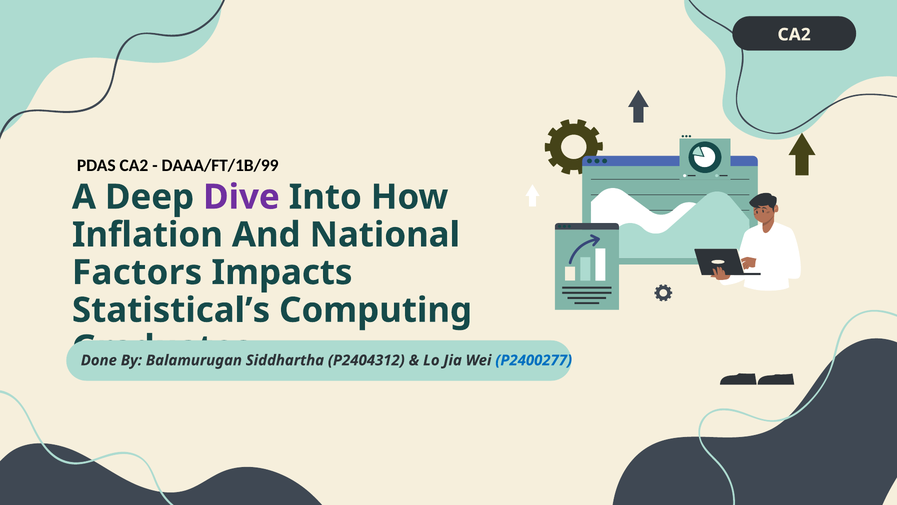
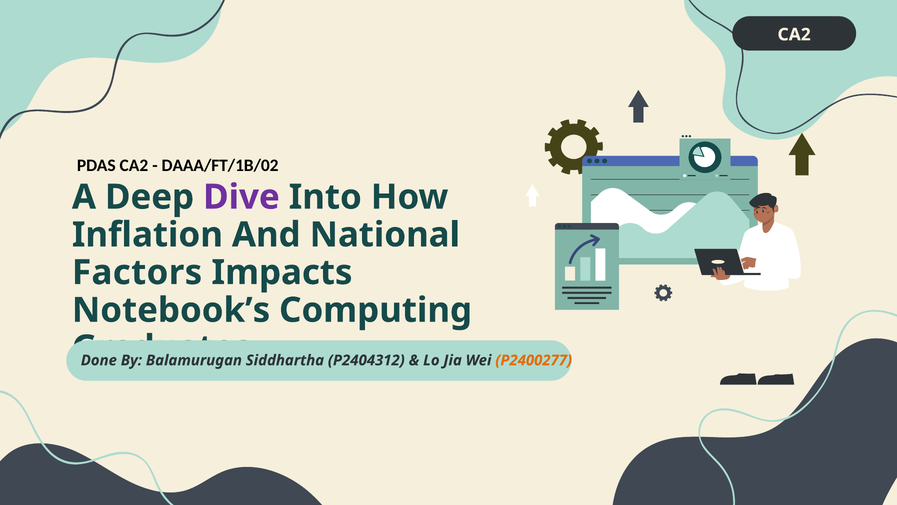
DAAA/FT/1B/99: DAAA/FT/1B/99 -> DAAA/FT/1B/02 (220, 165)
Statistical’s: Statistical’s -> Notebook’s (171, 310)
P2400277 colour: blue -> orange (534, 360)
